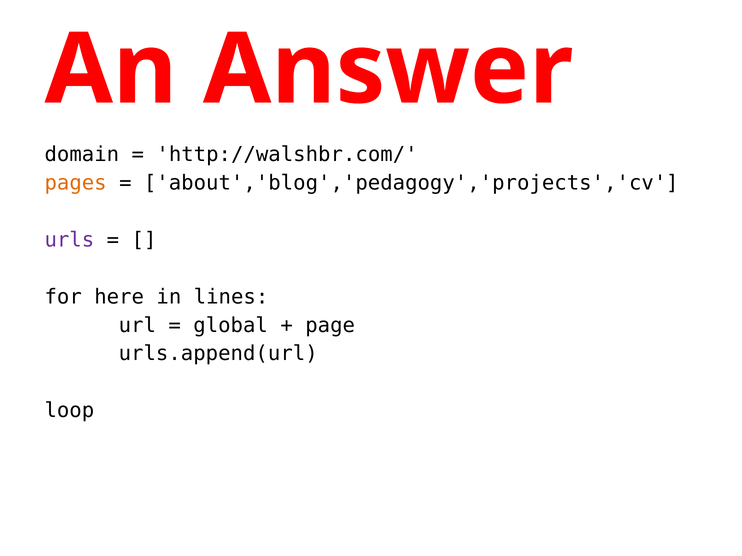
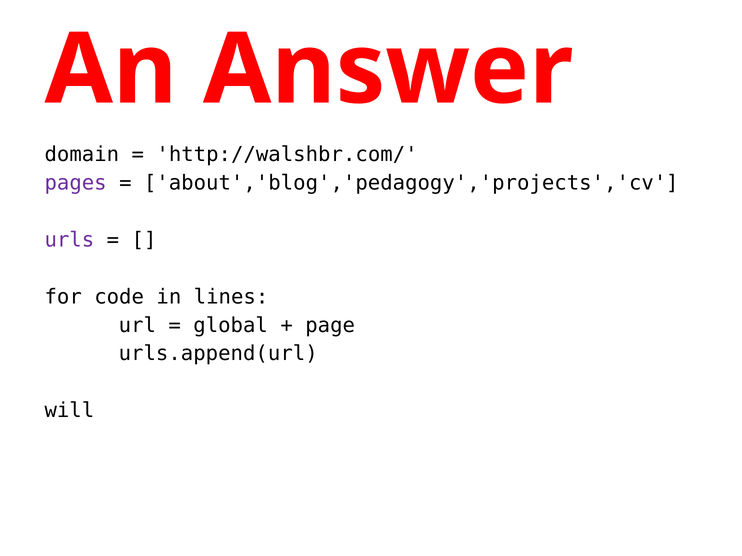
pages colour: orange -> purple (76, 183)
here: here -> code (119, 297)
loop: loop -> will (69, 411)
